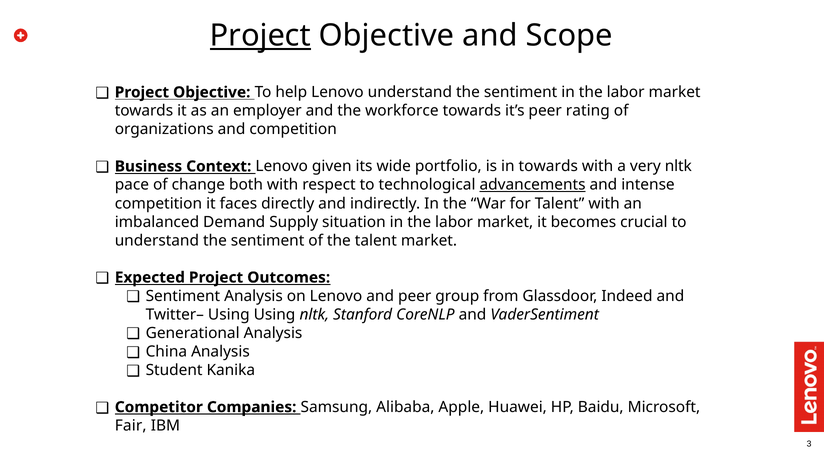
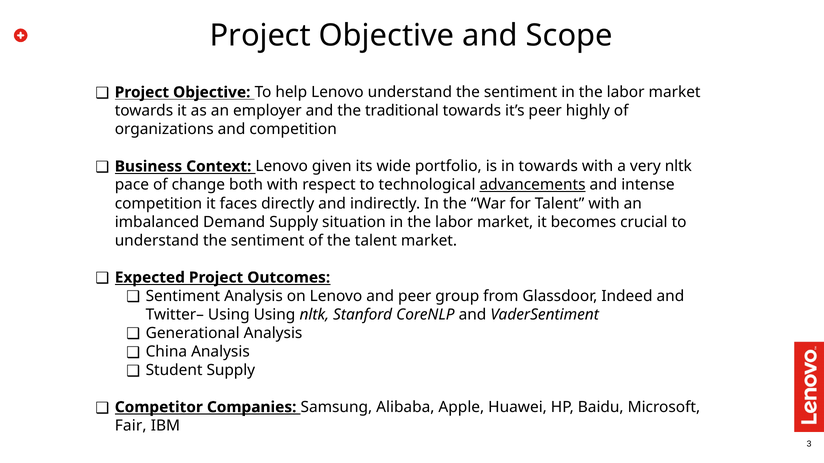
Project underline: present -> none (260, 36)
workforce: workforce -> traditional (402, 111)
rating: rating -> highly (588, 111)
Student Kanika: Kanika -> Supply (231, 370)
